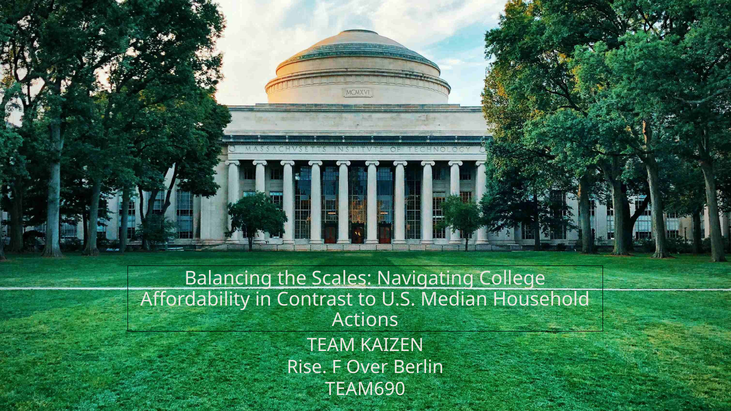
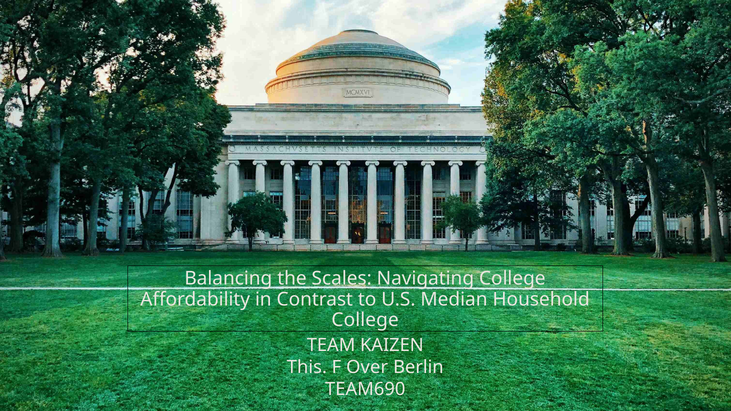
Actions: Actions -> College (365, 320)
Rise: Rise -> This (307, 367)
